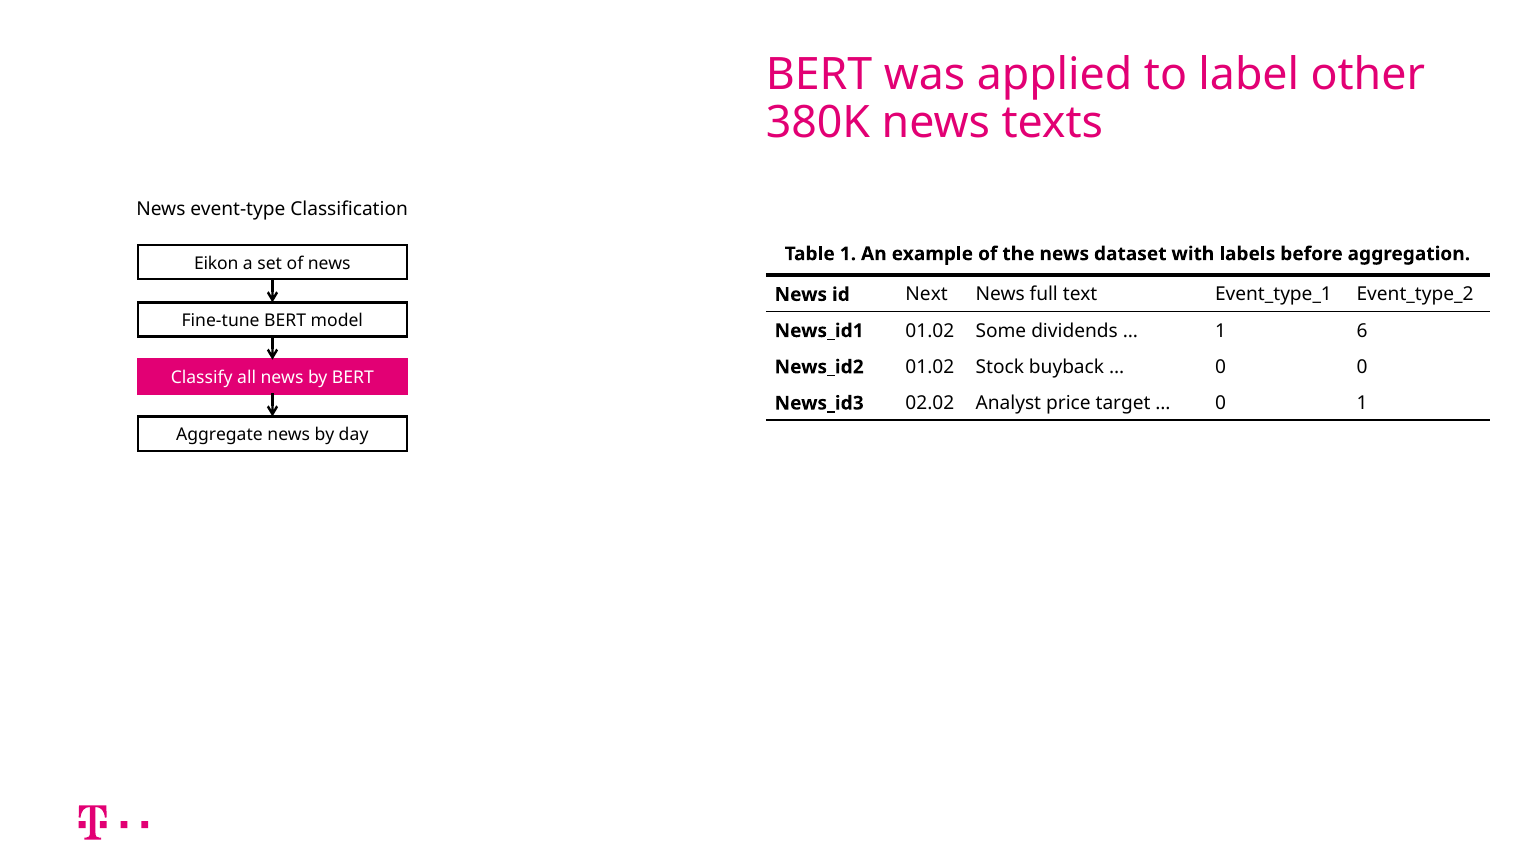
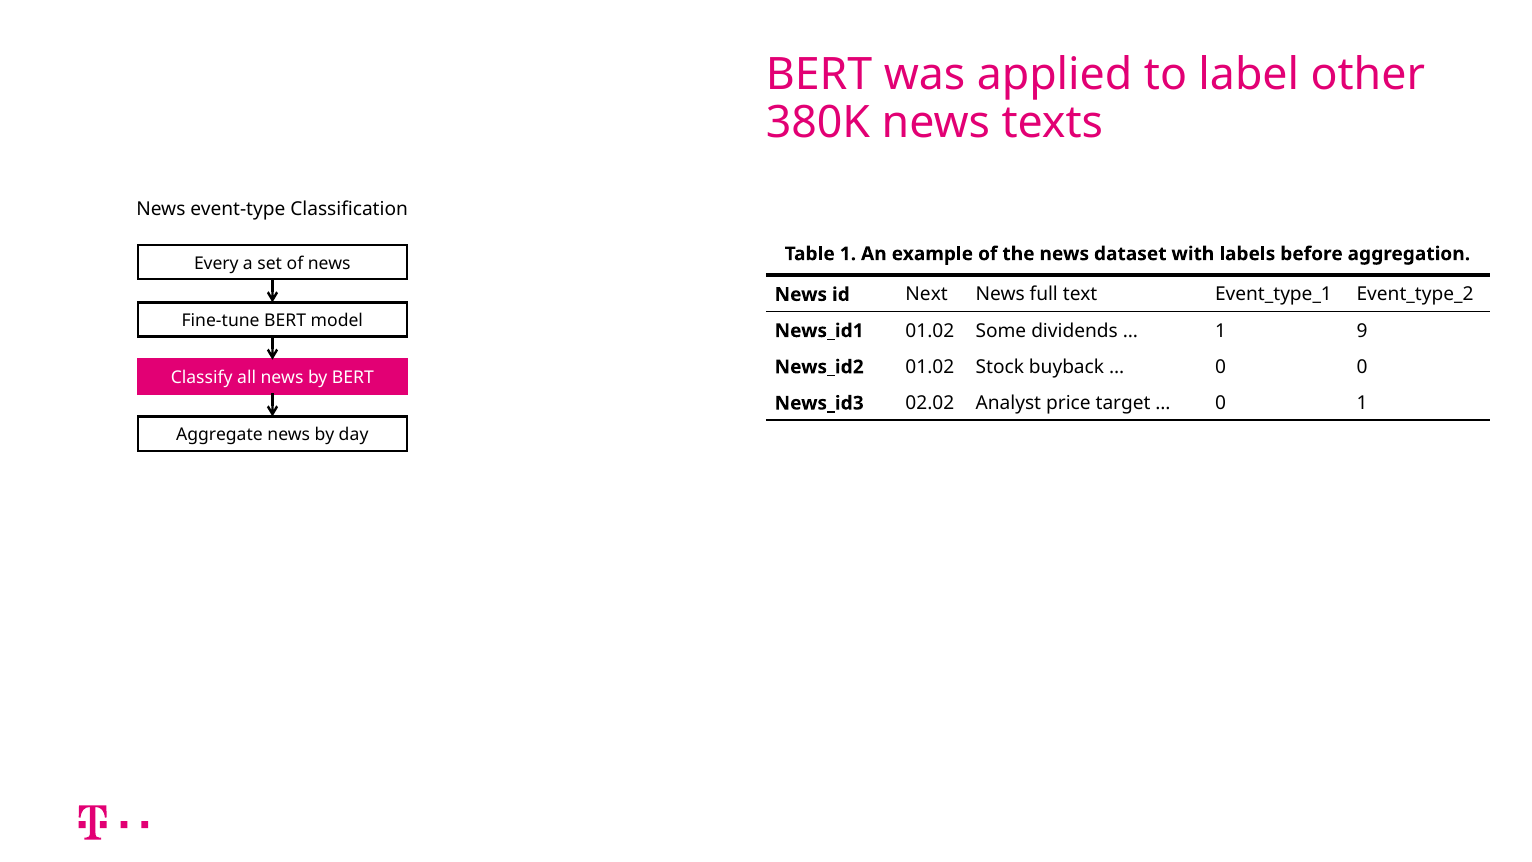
Eikon: Eikon -> Every (216, 263)
6: 6 -> 9 (1362, 331)
